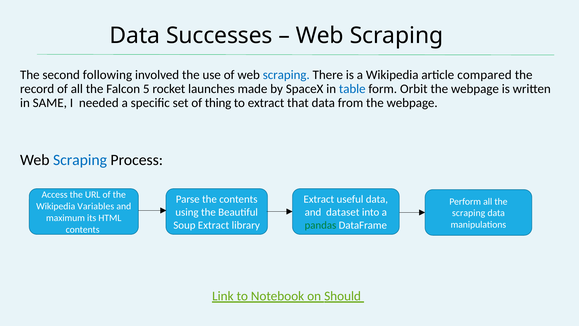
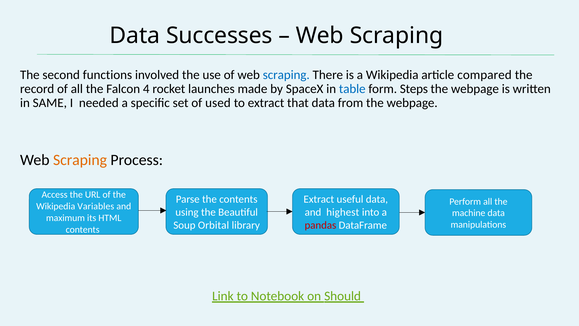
following: following -> functions (107, 75)
5: 5 -> 4 (146, 89)
Orbit: Orbit -> Steps (414, 89)
thing: thing -> used (218, 103)
Scraping colour: blue -> orange (80, 160)
dataset: dataset -> highest (343, 212)
scraping: scraping -> machine (469, 213)
Soup Extract: Extract -> Orbital (214, 225)
pandas colour: green -> red (320, 225)
